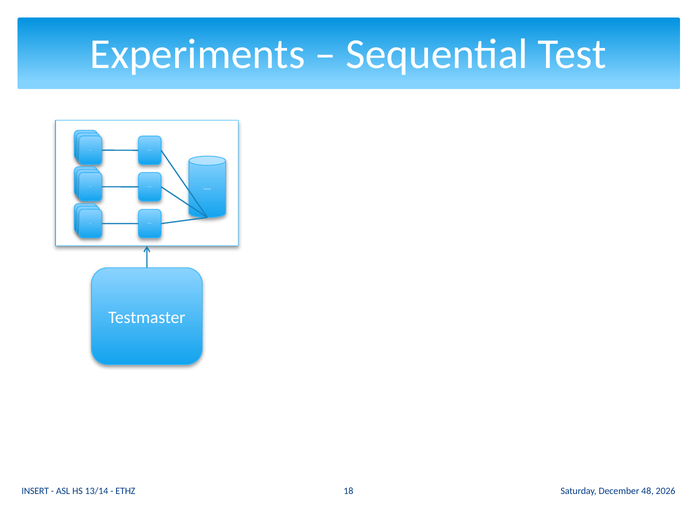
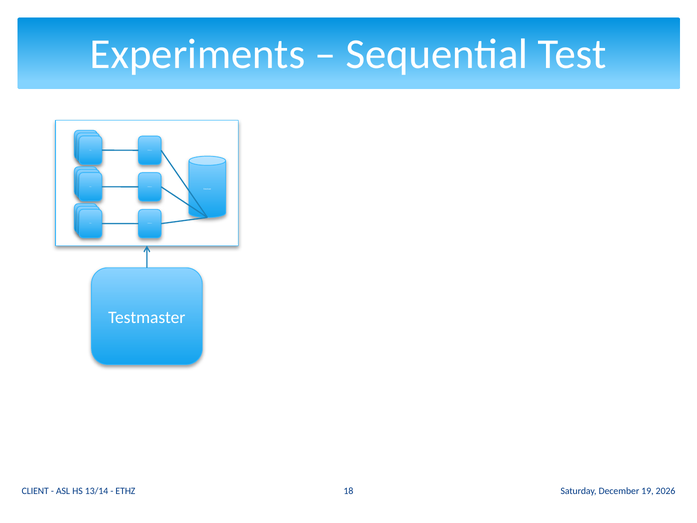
INSERT: INSERT -> CLIENT (35, 491)
48: 48 -> 19 (647, 491)
